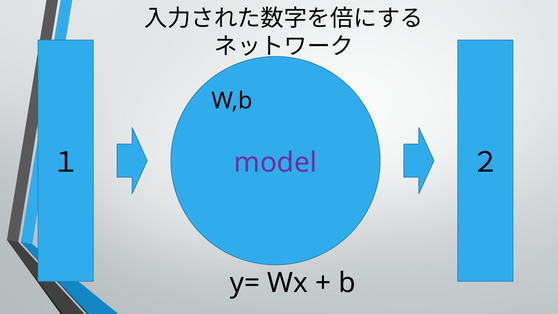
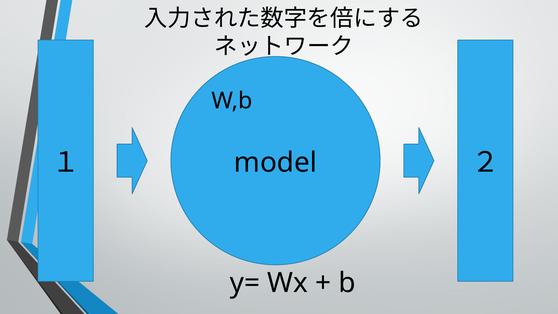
model colour: purple -> black (275, 163)
